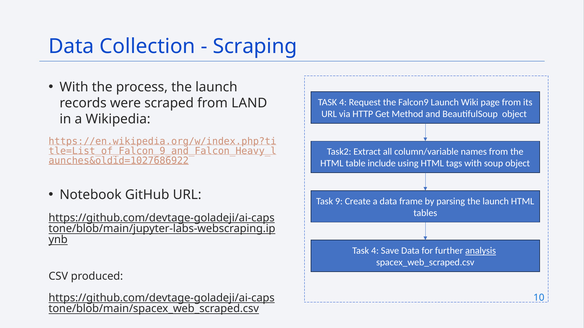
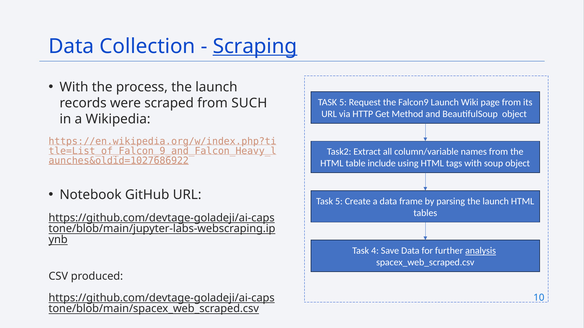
Scraping underline: none -> present (255, 46)
4: 4 -> 5 (343, 102)
LAND: LAND -> SUCH (249, 103)
9: 9 -> 5 (339, 202)
